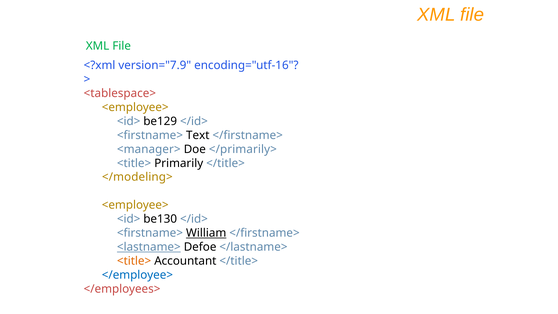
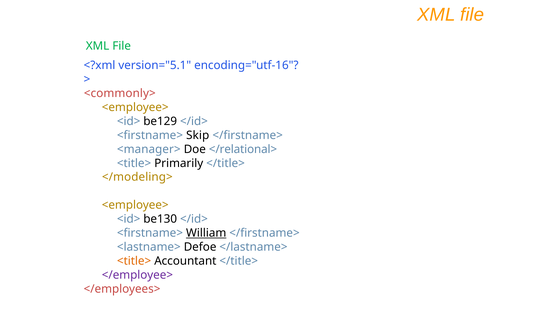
version="7.9: version="7.9 -> version="5.1 (155, 65)
<tablespace>: <tablespace> -> <commonly> (120, 93)
Text: Text -> Skip (198, 135)
</primarily>: </primarily> -> </relational> (243, 149)
<lastname> underline: present -> none (149, 247)
</employee> colour: blue -> purple (137, 275)
